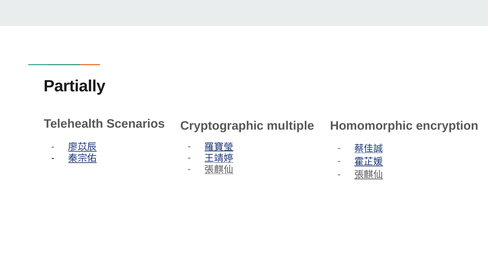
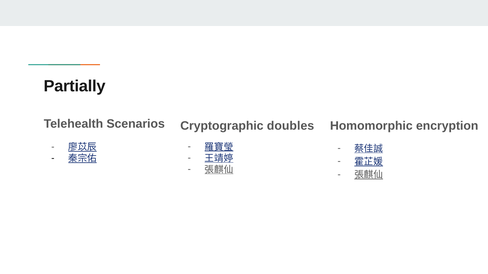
multiple: multiple -> doubles (291, 126)
